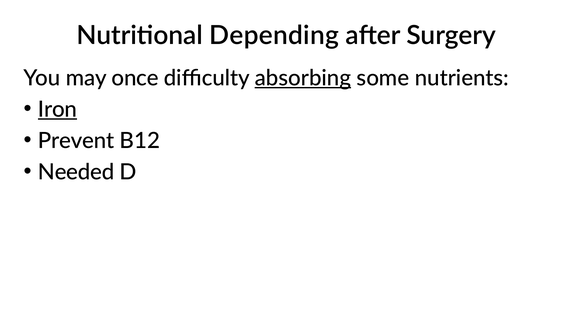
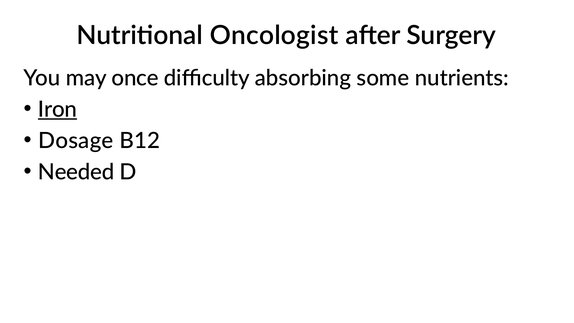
Depending: Depending -> Oncologist (274, 36)
absorbing underline: present -> none (303, 78)
Prevent: Prevent -> Dosage (76, 141)
